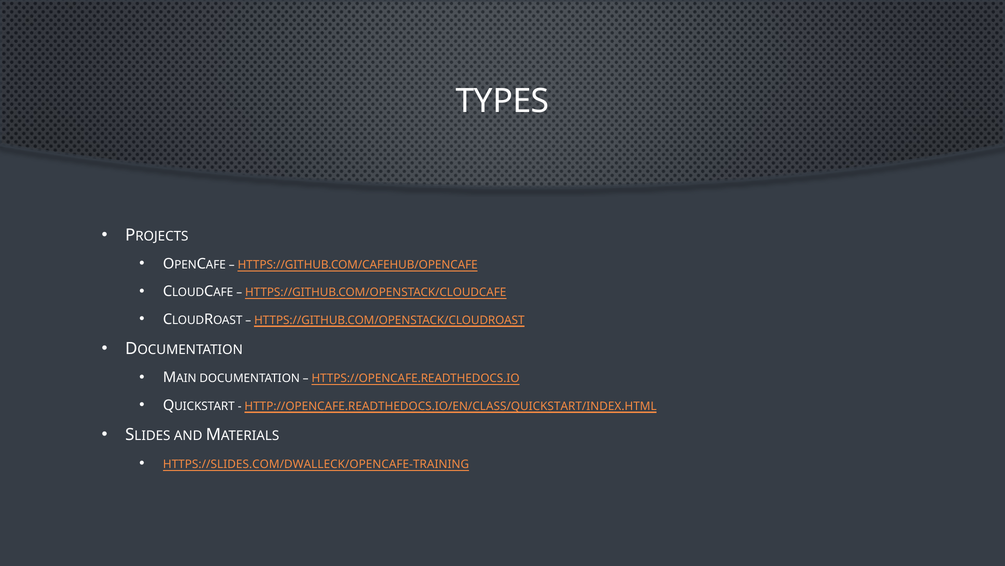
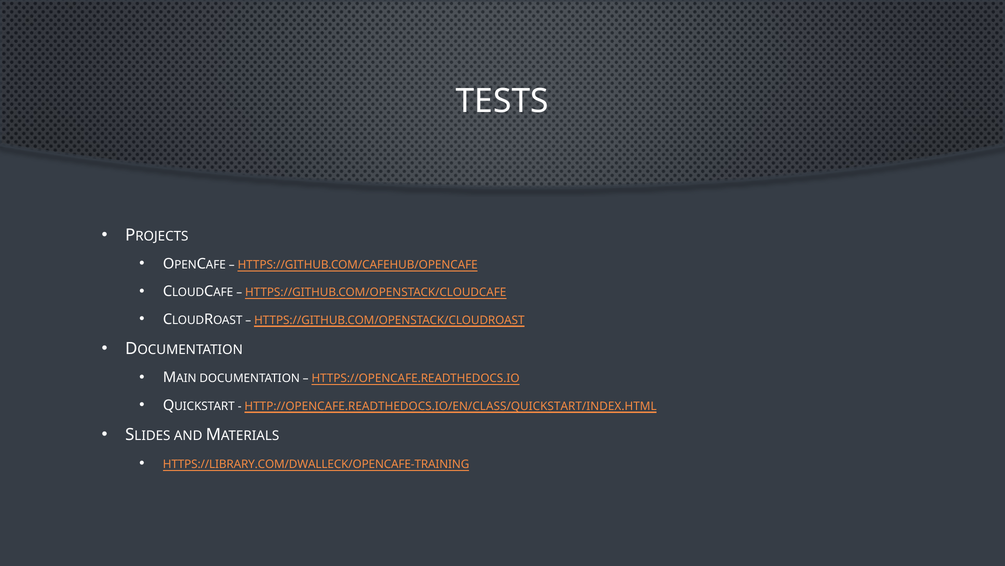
TYPES: TYPES -> TESTS (502, 101)
HTTPS://SLIDES.COM/DWALLECK/OPENCAFE-TRAINING: HTTPS://SLIDES.COM/DWALLECK/OPENCAFE-TRAINING -> HTTPS://LIBRARY.COM/DWALLECK/OPENCAFE-TRAINING (316, 464)
